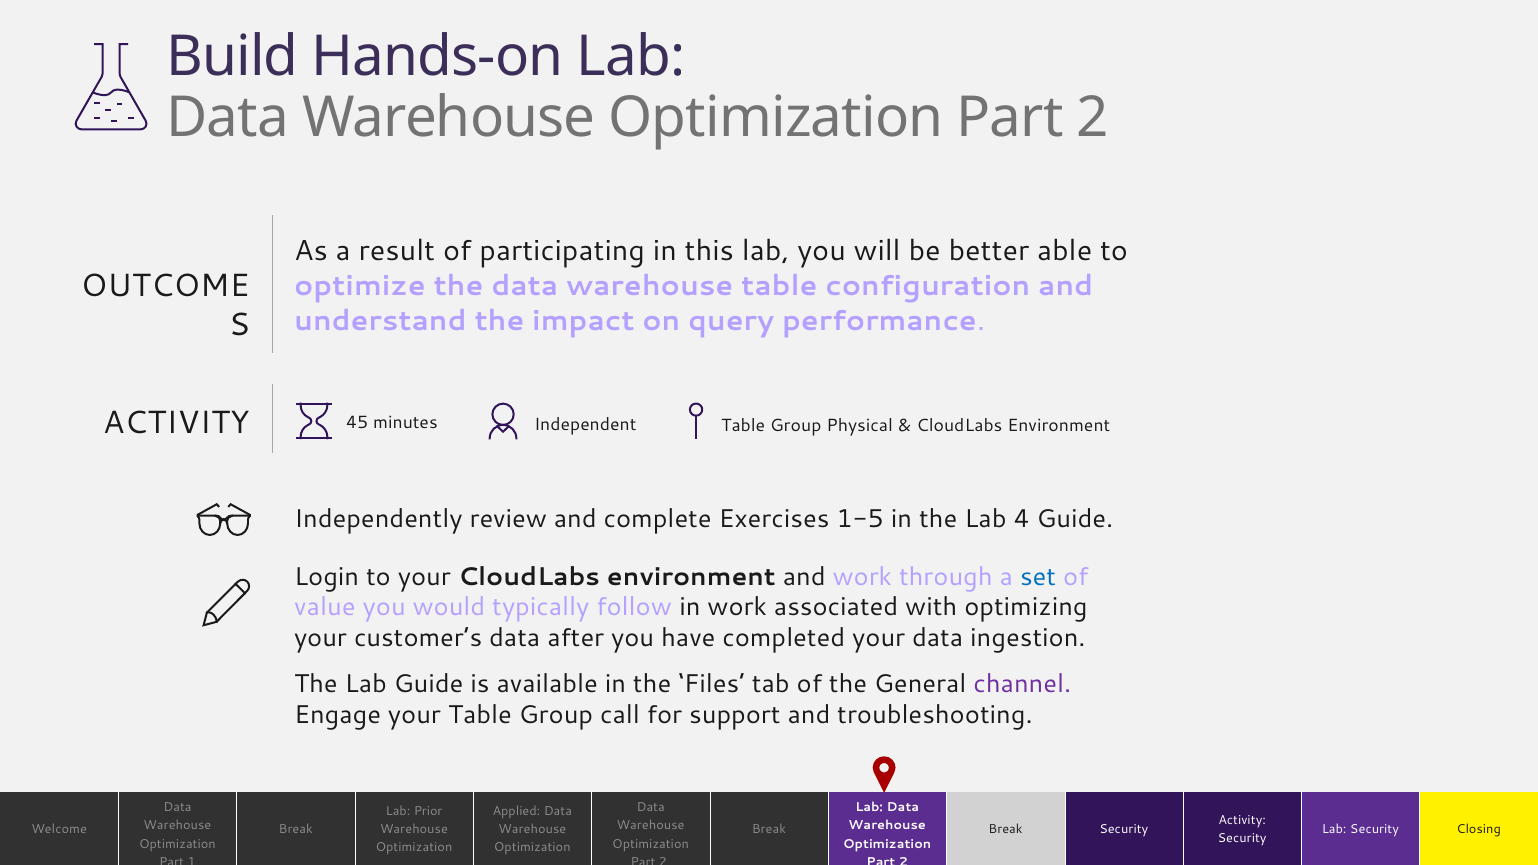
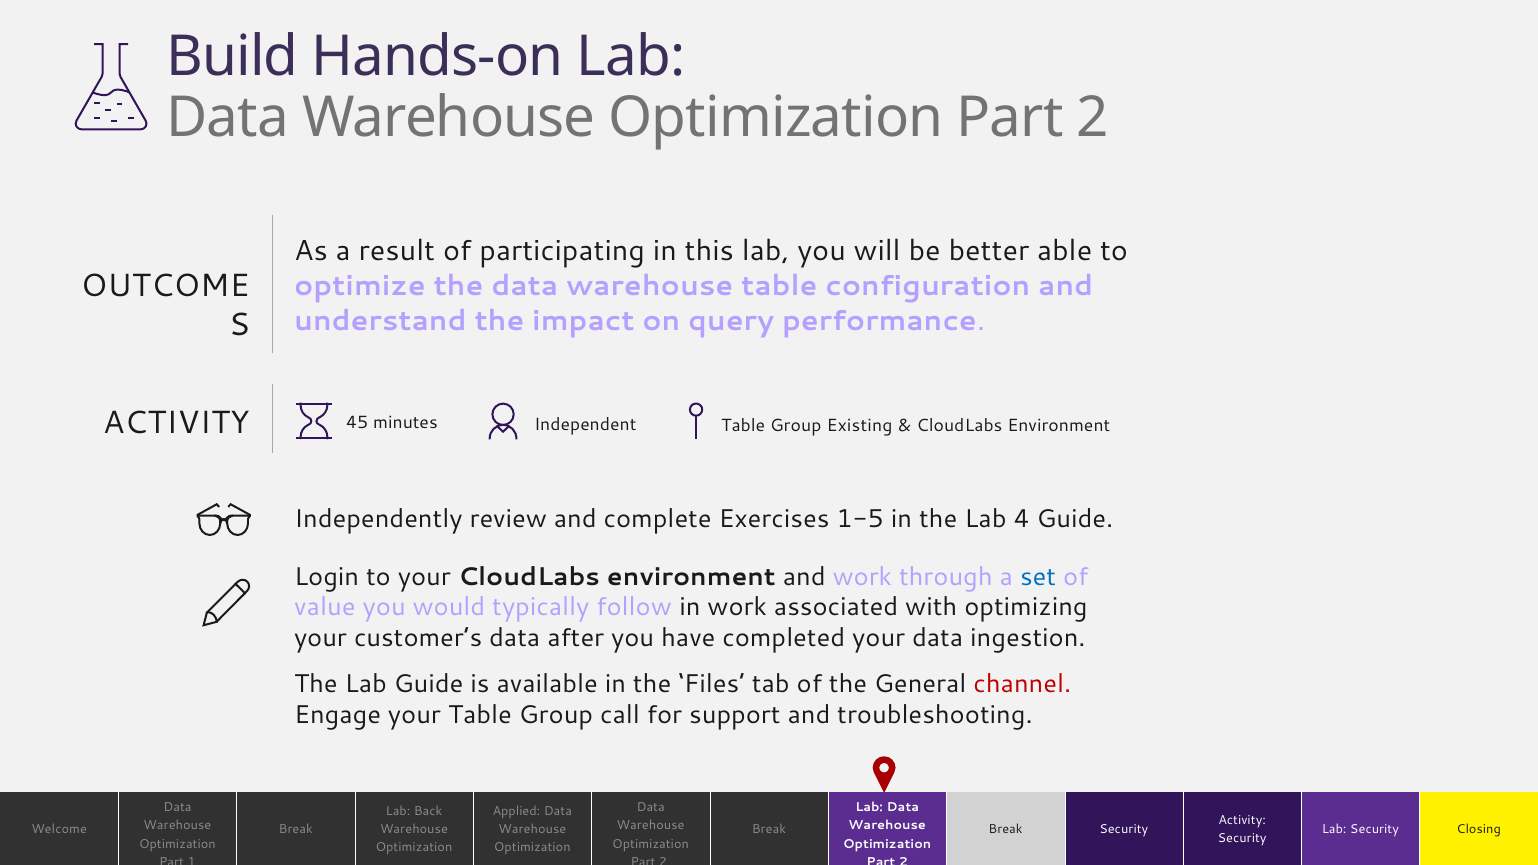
Physical: Physical -> Existing (860, 426)
channel colour: purple -> red (1022, 684)
Prior: Prior -> Back (428, 811)
